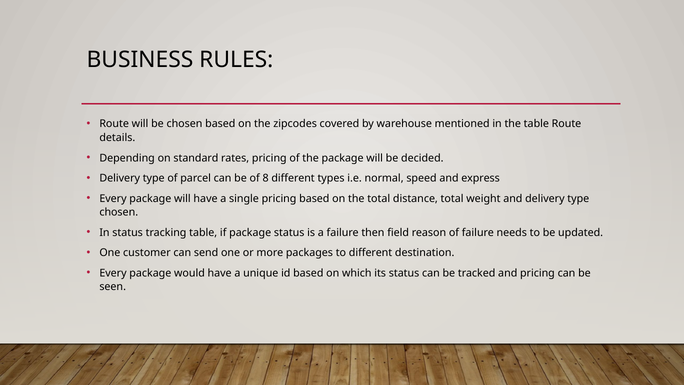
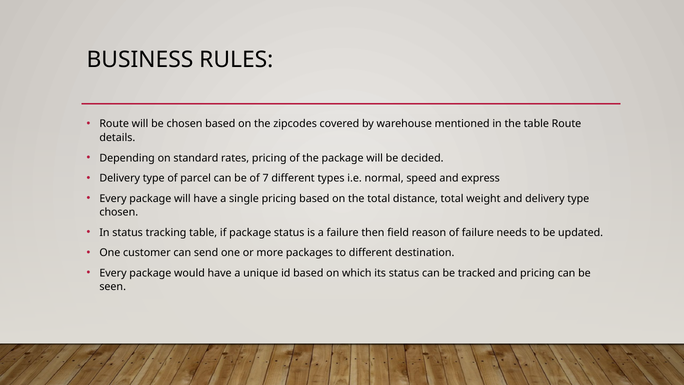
8: 8 -> 7 (266, 178)
